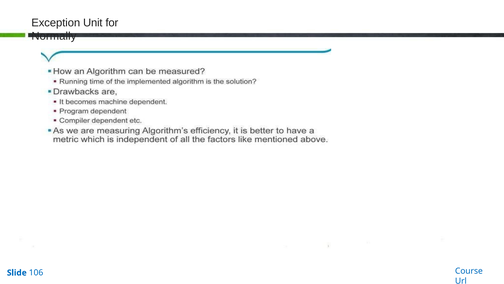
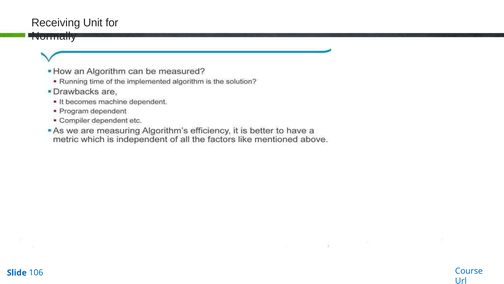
Exception: Exception -> Receiving (56, 23)
